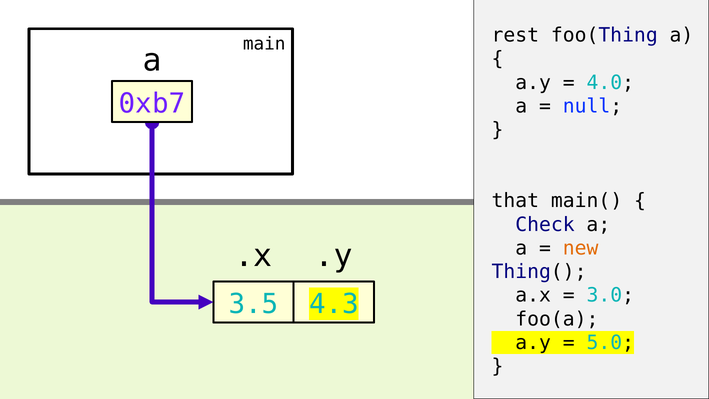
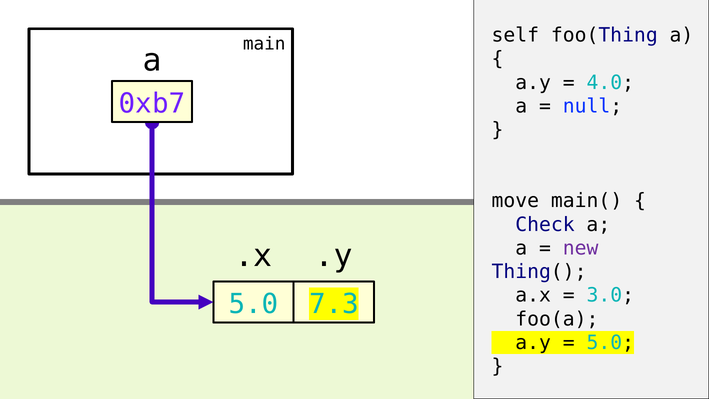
rest: rest -> self (515, 35)
that: that -> move (515, 201)
new colour: orange -> purple (581, 248)
3.5: 3.5 -> 5.0 (254, 304)
4.3: 4.3 -> 7.3 (334, 304)
